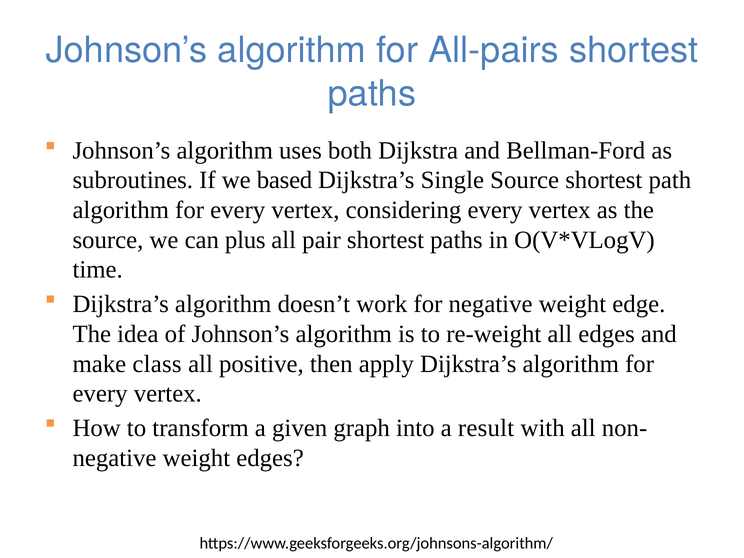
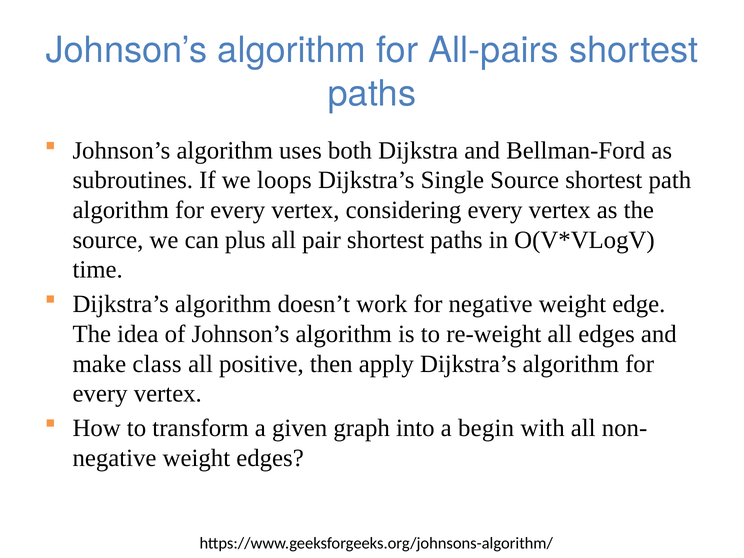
based: based -> loops (284, 180)
result: result -> begin (486, 428)
